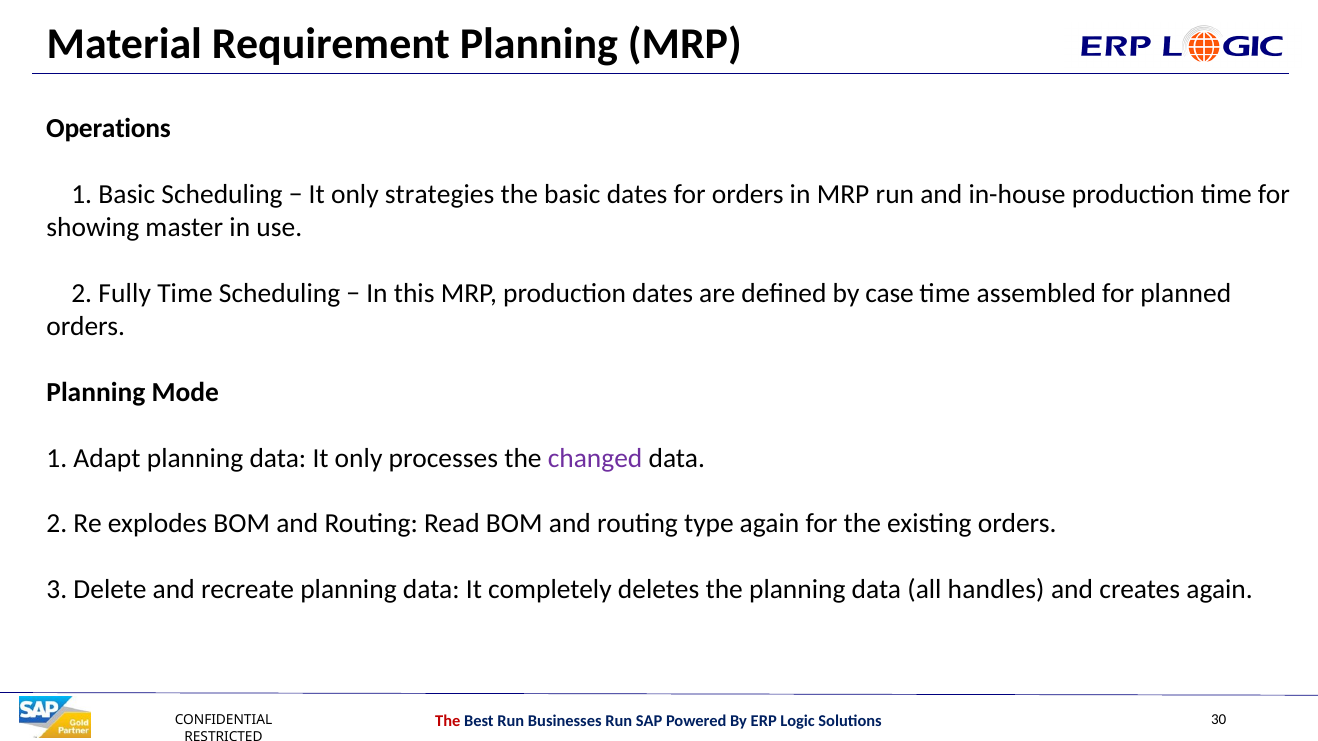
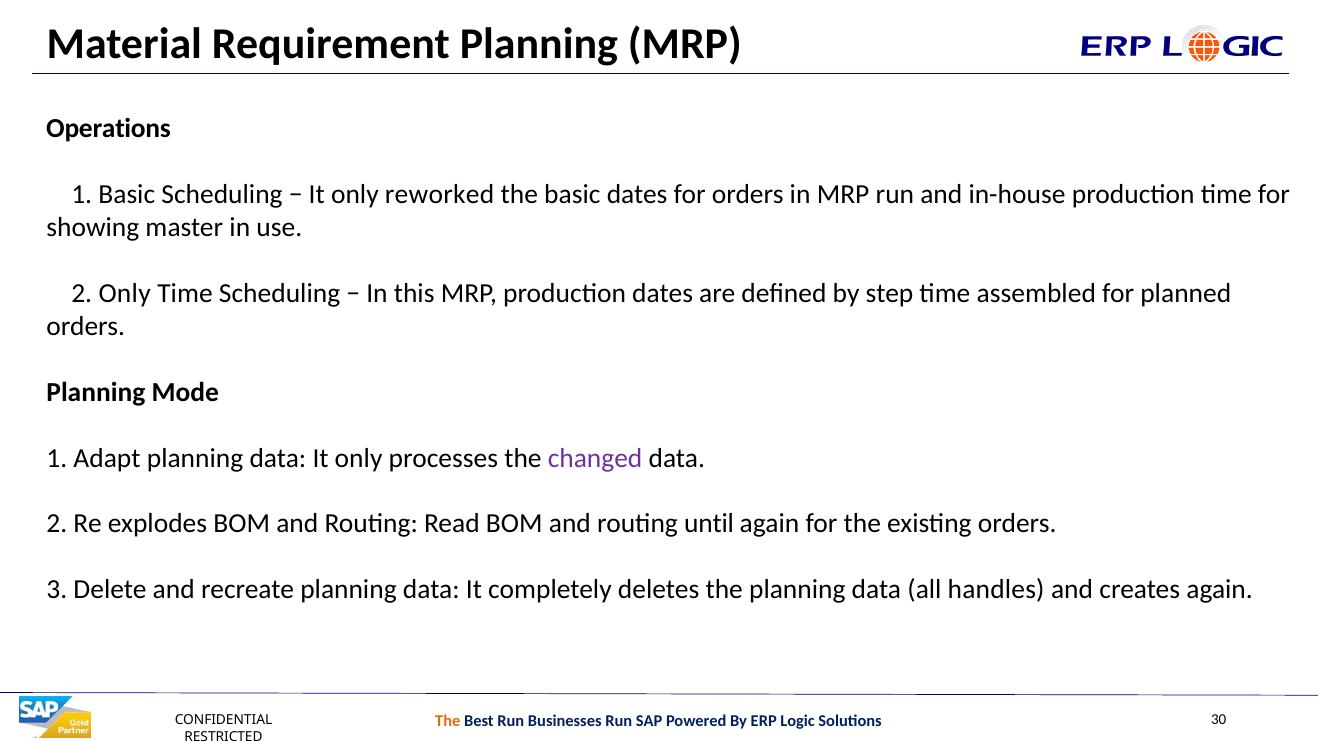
strategies: strategies -> reworked (440, 195)
2 Fully: Fully -> Only (125, 293)
case: case -> step (890, 293)
type: type -> until (709, 524)
The colour: red -> orange (448, 722)
